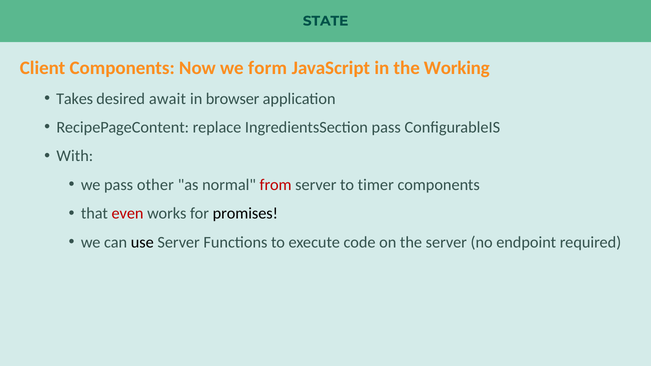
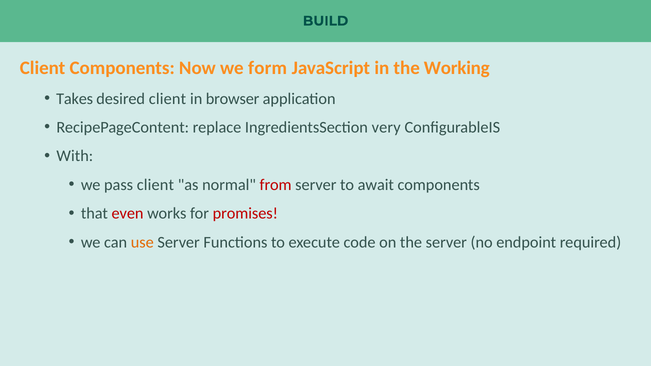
STATE: STATE -> BUILD (326, 21)
desired await: await -> client (167, 99)
IngredientsSection pass: pass -> very (386, 127)
pass other: other -> client (155, 185)
timer: timer -> await (376, 185)
promises colour: black -> red (245, 214)
use colour: black -> orange (142, 242)
